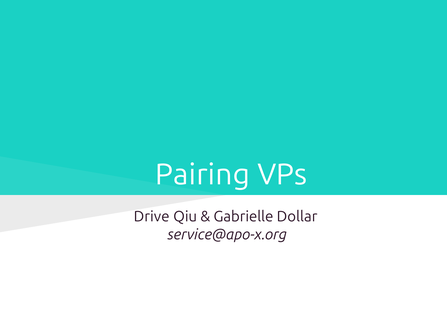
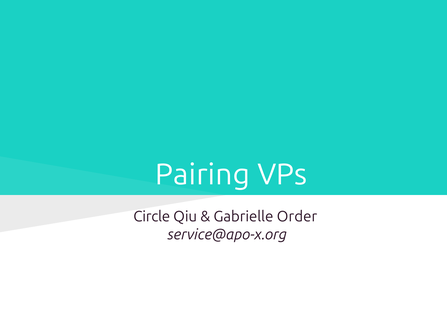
Drive: Drive -> Circle (152, 216)
Dollar: Dollar -> Order (297, 216)
